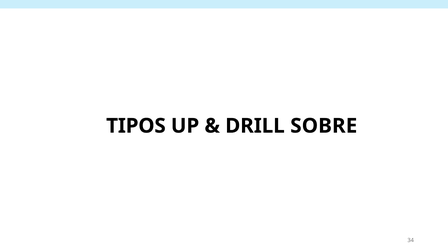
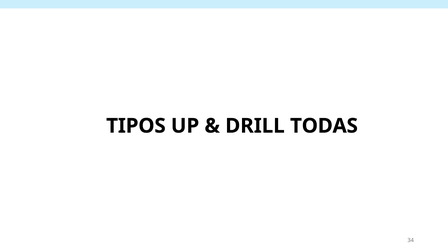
SOBRE: SOBRE -> TODAS (324, 126)
